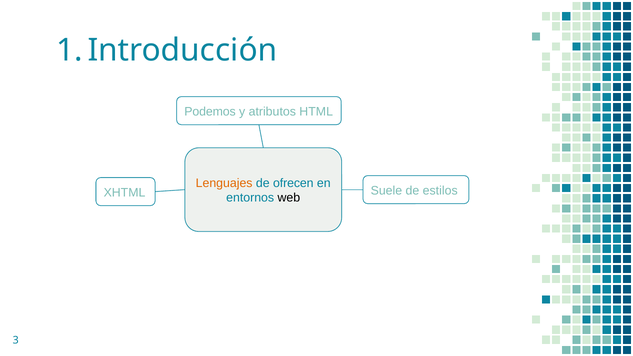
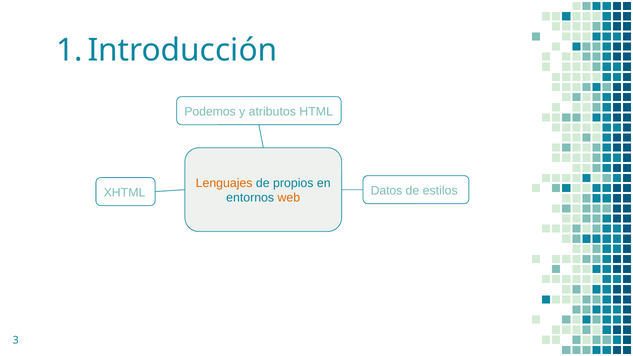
ofrecen: ofrecen -> propios (293, 183)
Suele: Suele -> Datos (386, 191)
web colour: black -> orange (289, 198)
